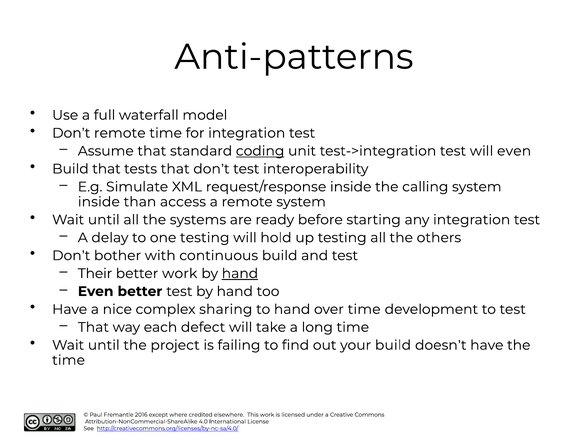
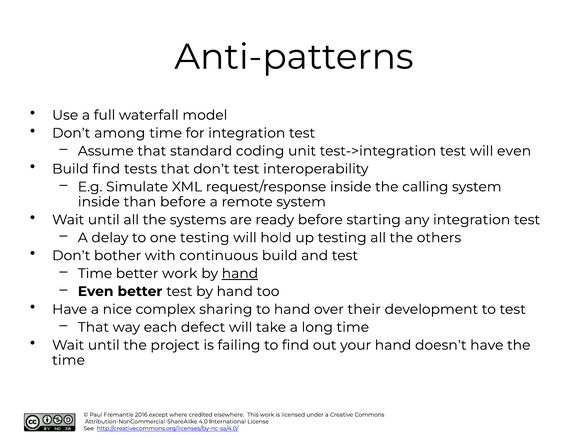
remote: remote -> among (120, 133)
coding underline: present -> none (260, 151)
Build that: that -> find (106, 169)
than access: access -> before (183, 202)
Their: Their -> Time (95, 273)
over time: time -> their (364, 309)
your build: build -> hand (393, 345)
